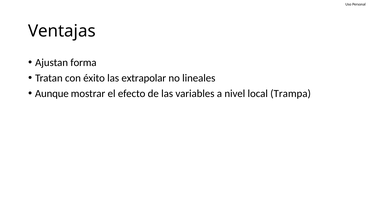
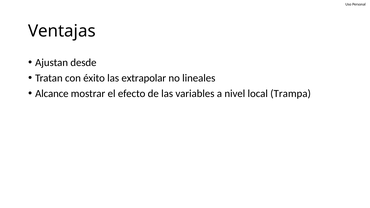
forma: forma -> desde (83, 63)
Aunque: Aunque -> Alcance (52, 94)
